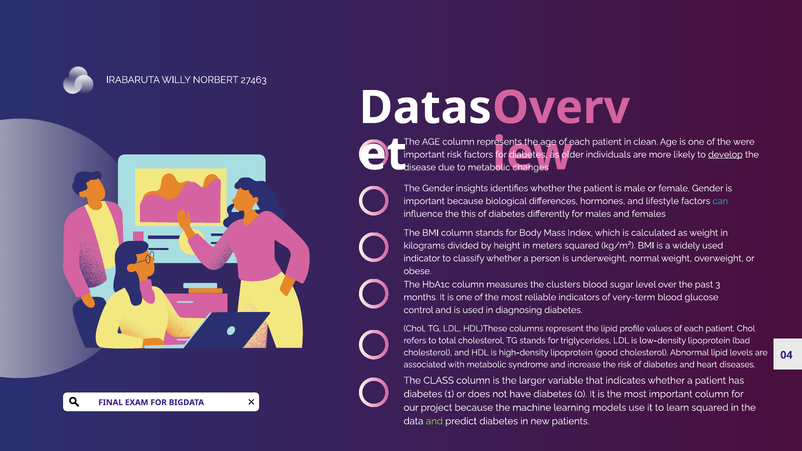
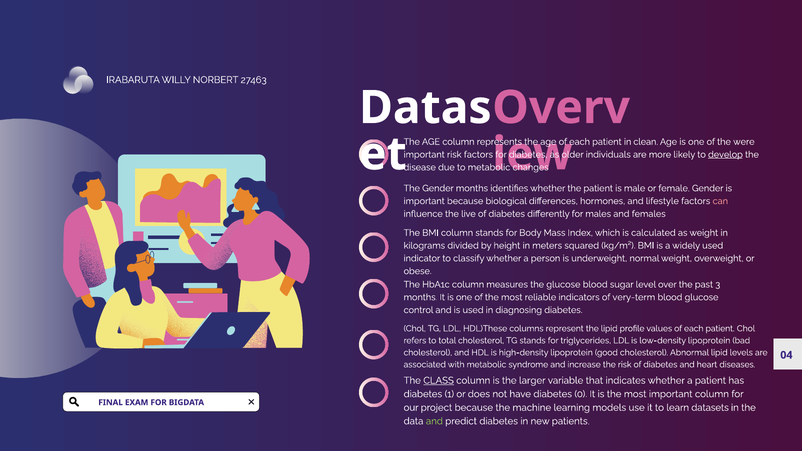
Gender insights: insights -> months (472, 188)
can colour: light blue -> pink (720, 201)
this: this -> live (468, 214)
the clusters: clusters -> glucose (563, 285)
CLASS underline: none -> present (439, 381)
learn squared: squared -> datasets (710, 408)
